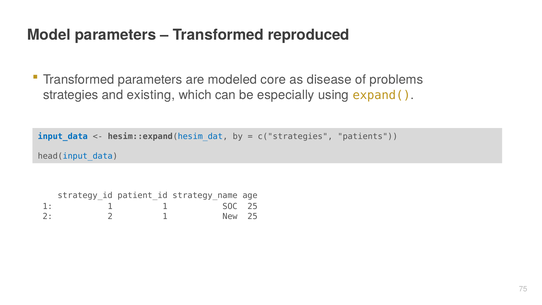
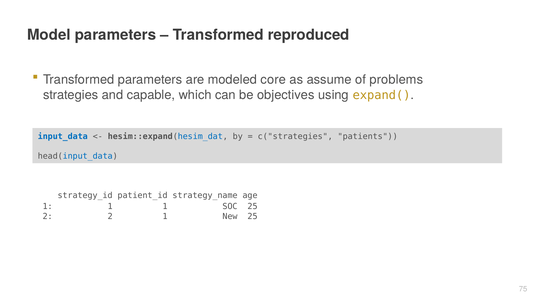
disease: disease -> assume (329, 79)
existing: existing -> capable (151, 95)
especially: especially -> objectives (286, 95)
